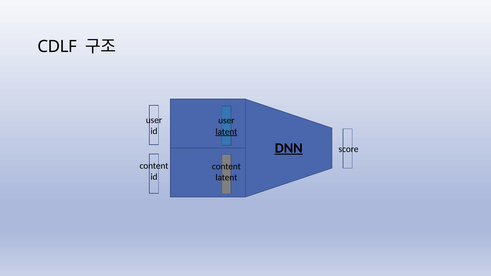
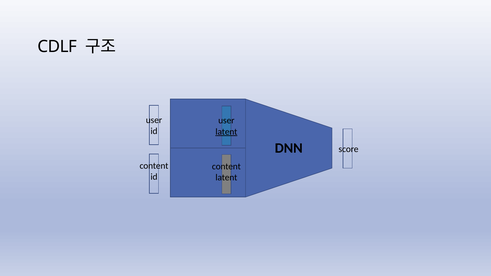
DNN underline: present -> none (289, 148)
